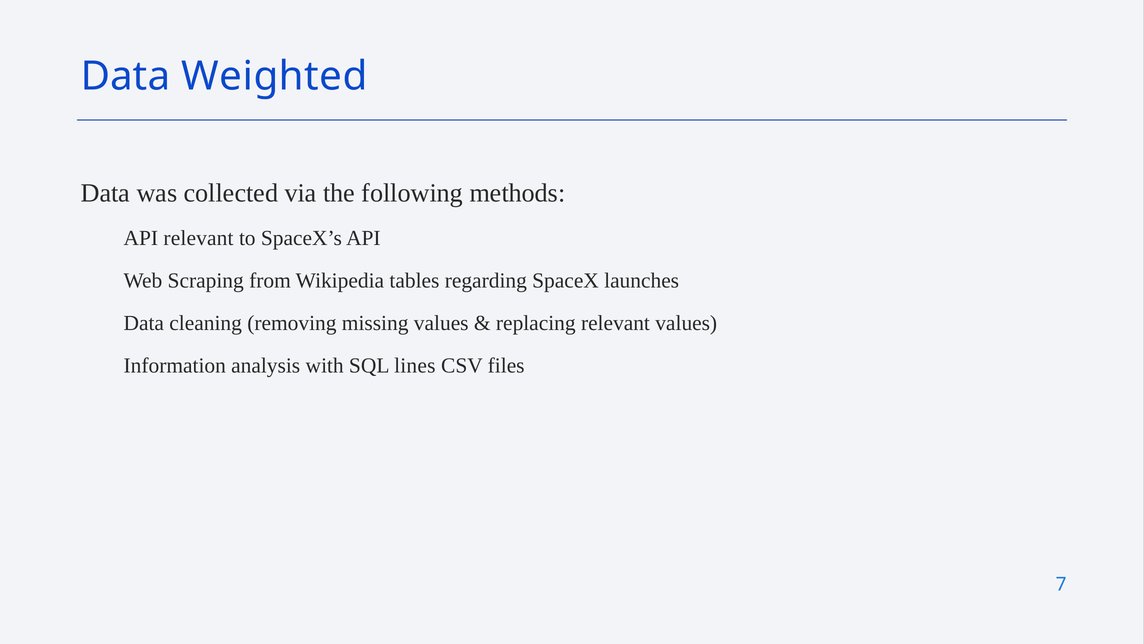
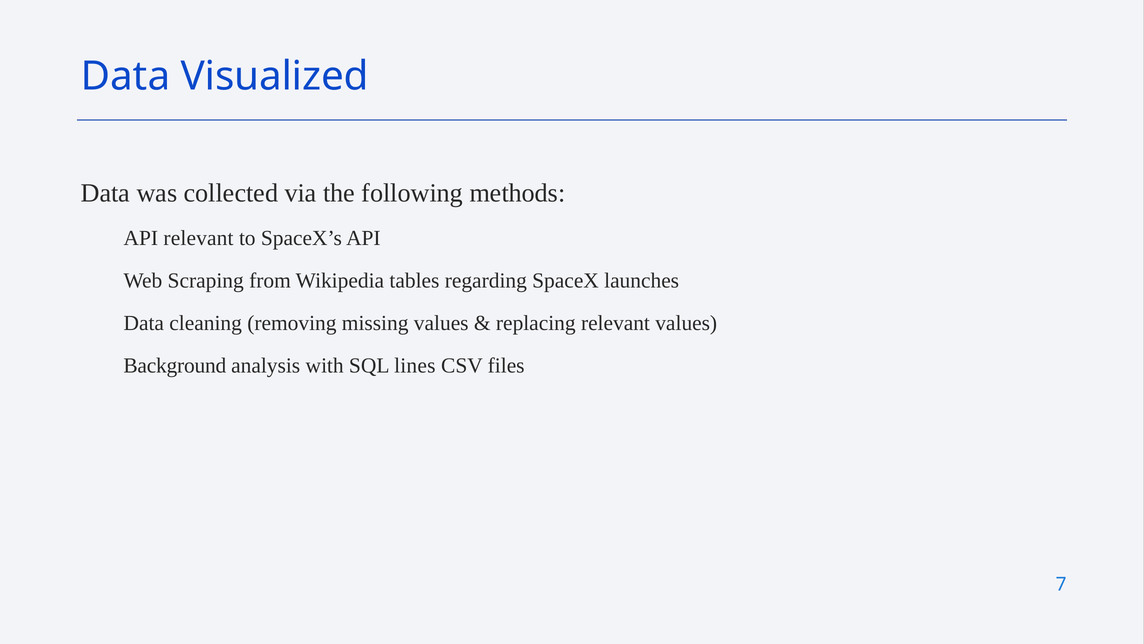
Weighted: Weighted -> Visualized (275, 76)
Information: Information -> Background (175, 365)
